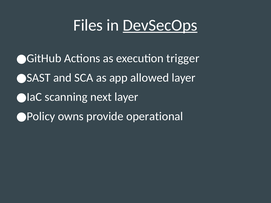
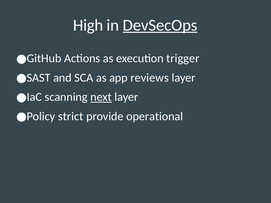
Files: Files -> High (88, 25)
allowed: allowed -> reviews (150, 78)
next underline: none -> present (101, 97)
owns: owns -> strict (71, 116)
